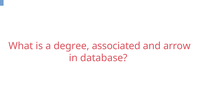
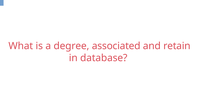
arrow: arrow -> retain (177, 46)
